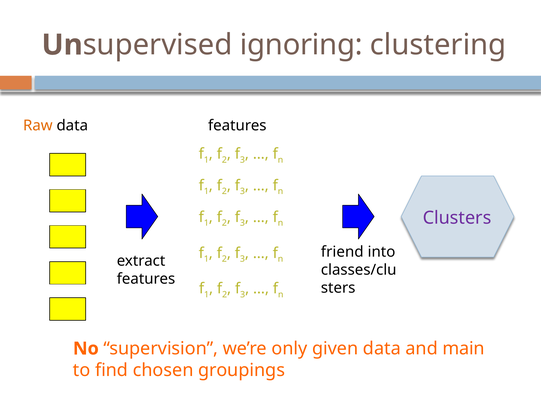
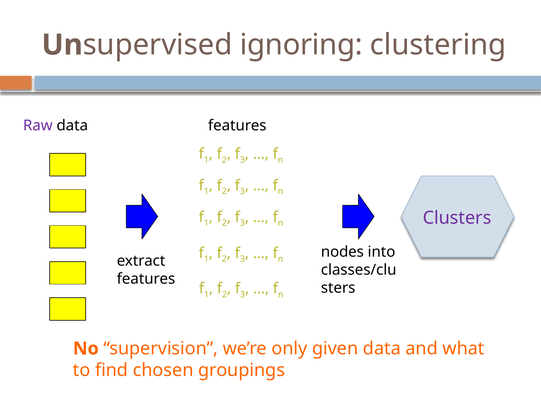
Raw colour: orange -> purple (38, 125)
friend: friend -> nodes (342, 252)
main: main -> what (463, 348)
